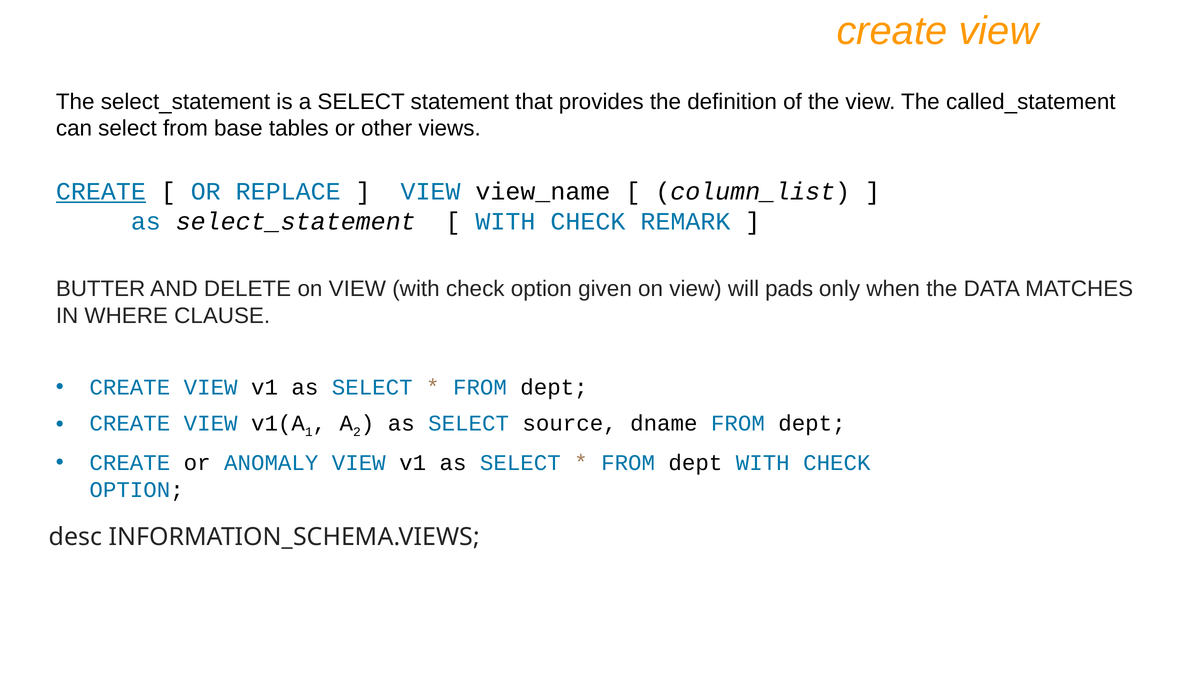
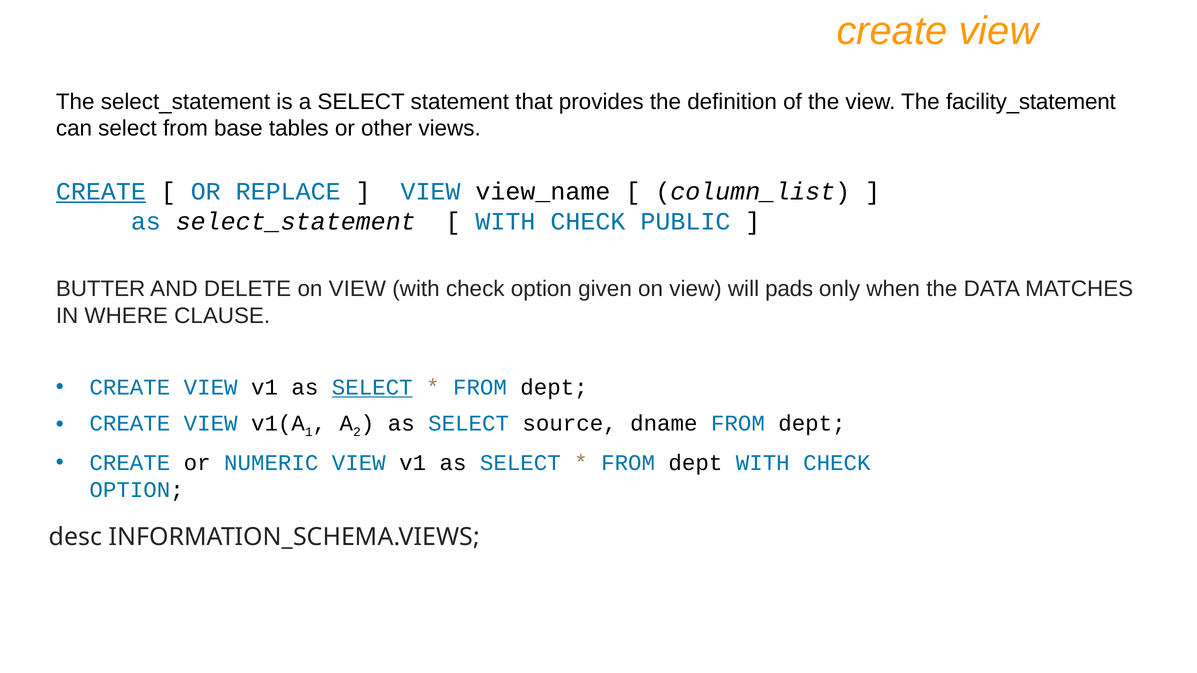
called_statement: called_statement -> facility_statement (1031, 102)
REMARK: REMARK -> PUBLIC (685, 222)
SELECT underline: none -> present (372, 388)
ANOMALY: ANOMALY -> NUMERIC (271, 463)
